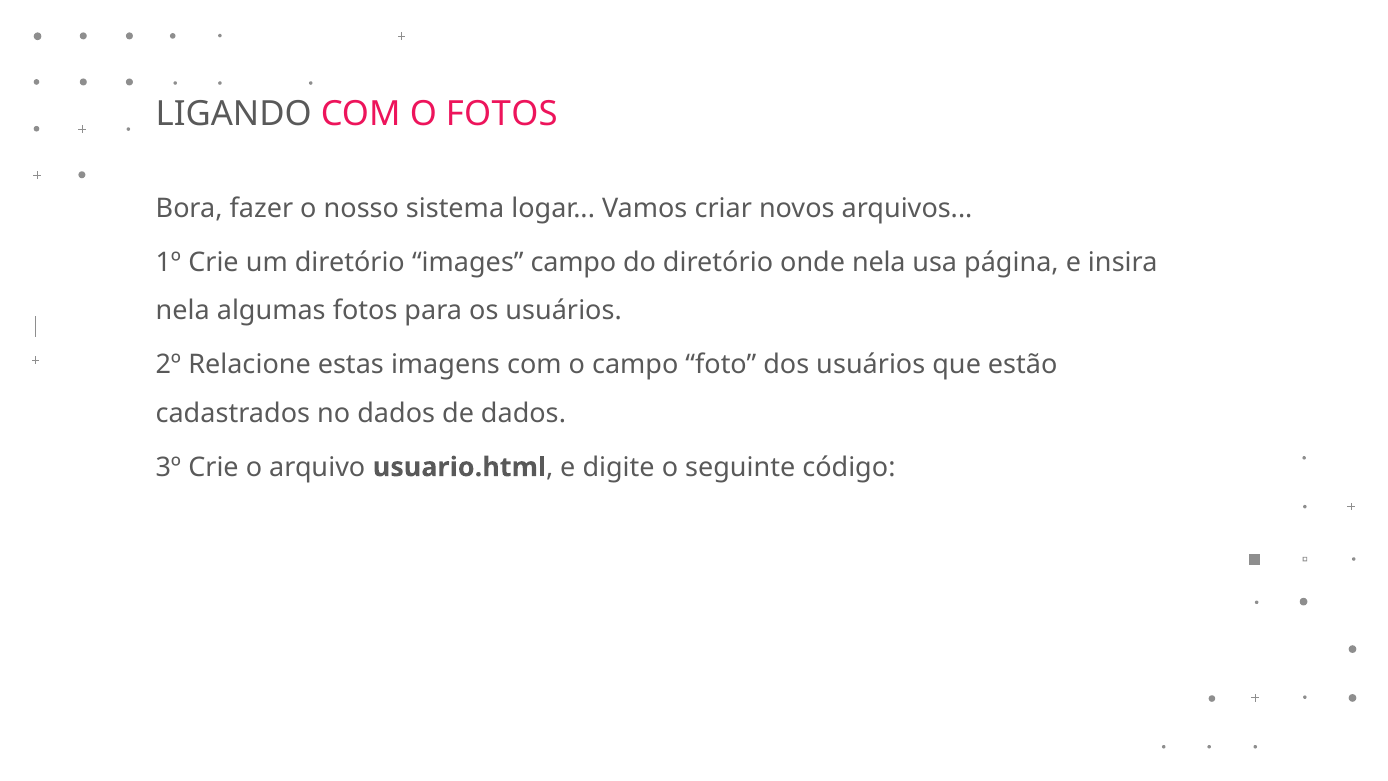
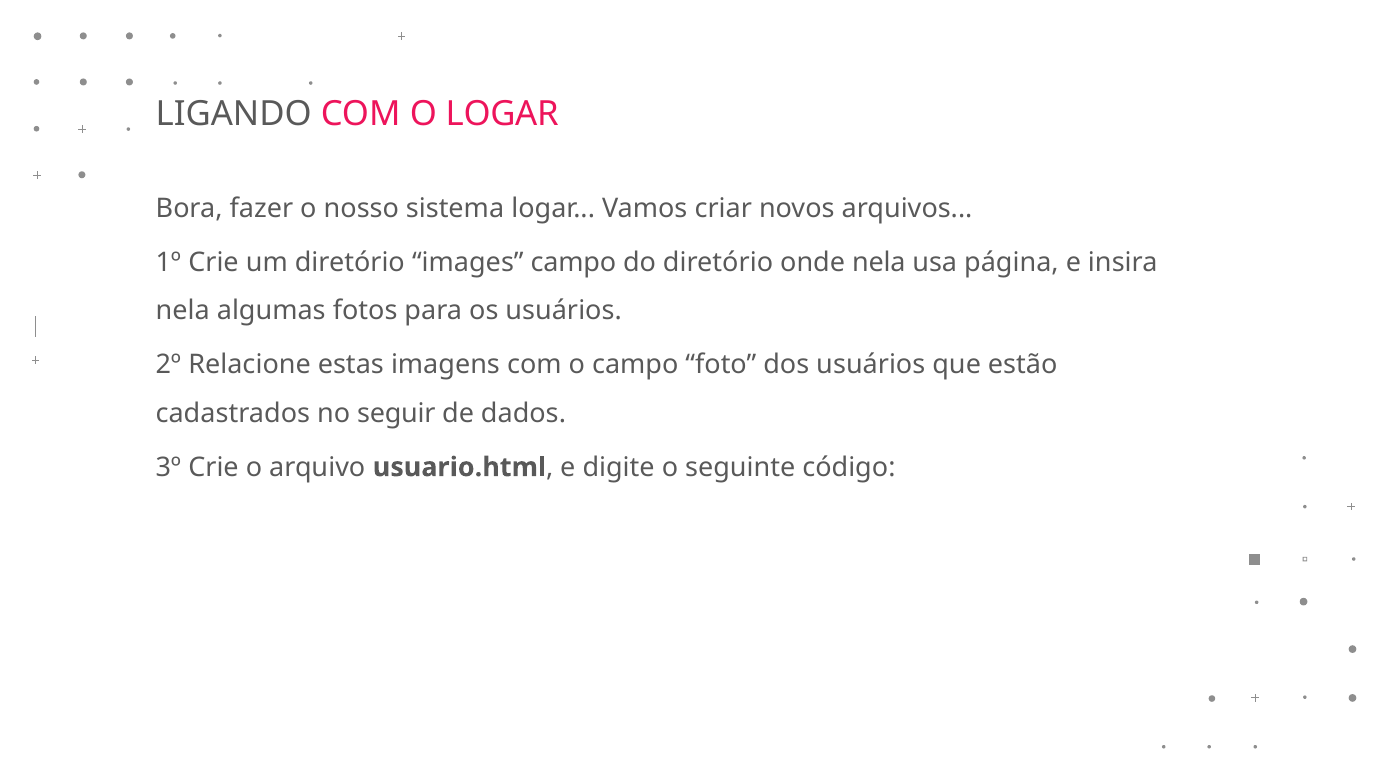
O FOTOS: FOTOS -> LOGAR (502, 114)
no dados: dados -> seguir (396, 414)
